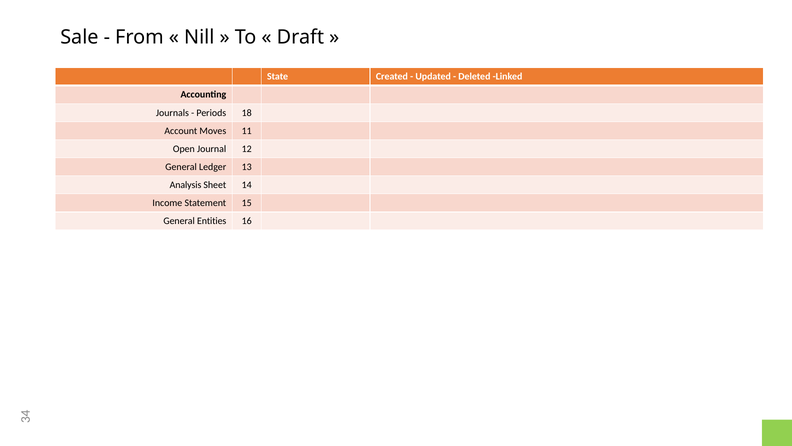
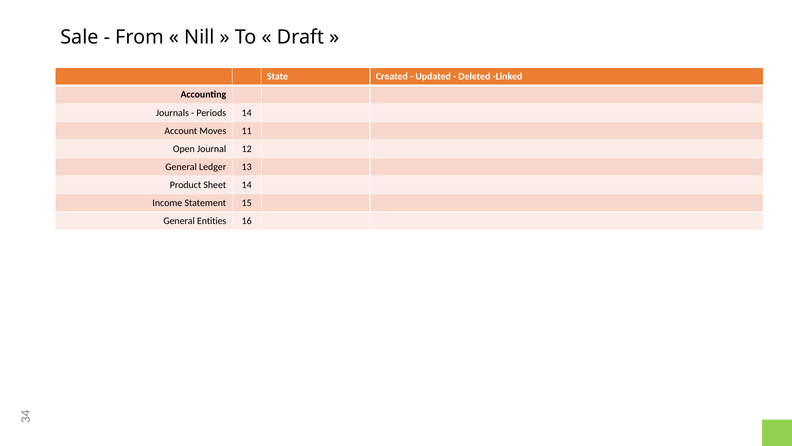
Periods 18: 18 -> 14 (247, 113)
Analysis: Analysis -> Product (186, 185)
